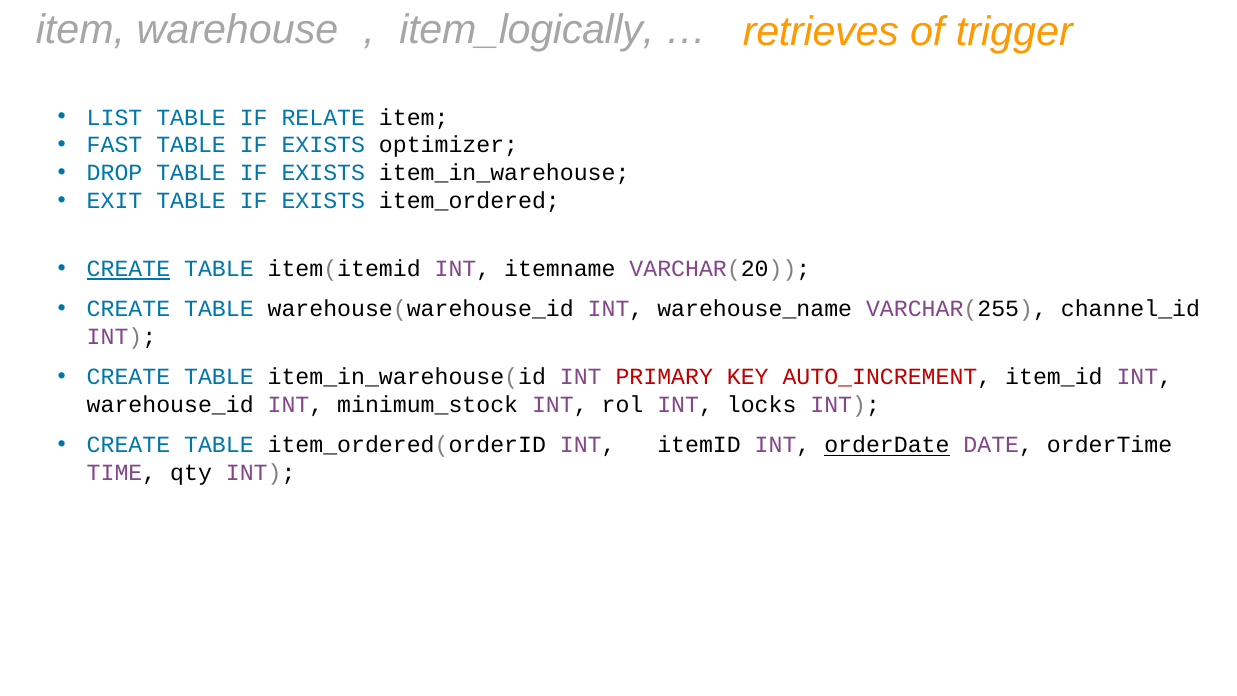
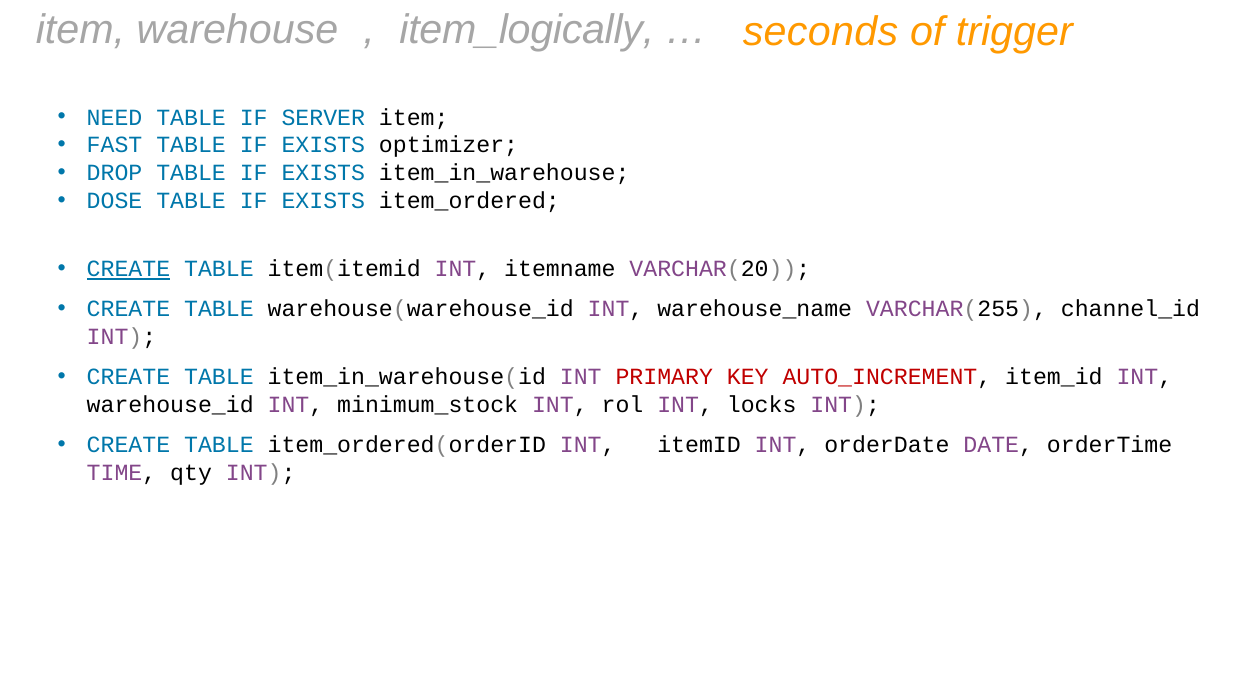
retrieves: retrieves -> seconds (821, 32)
LIST: LIST -> NEED (115, 117)
RELATE: RELATE -> SERVER (323, 117)
EXIT: EXIT -> DOSE (115, 201)
orderDate underline: present -> none (887, 445)
